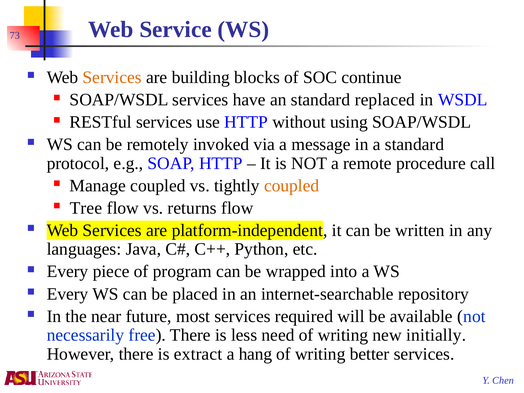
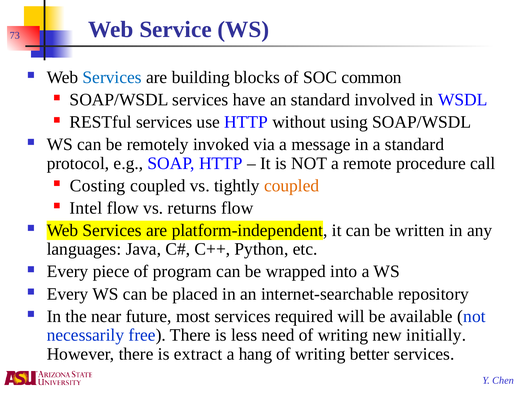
Services colour: orange -> blue (112, 77)
continue: continue -> common (372, 77)
replaced: replaced -> involved (385, 100)
Manage: Manage -> Costing (98, 186)
Tree: Tree -> Intel (86, 208)
